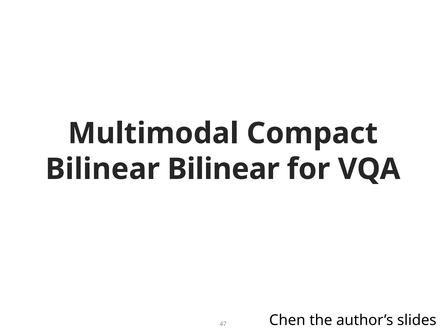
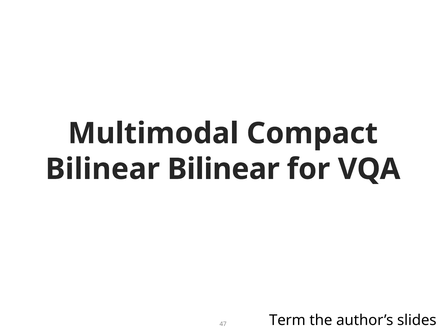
Chen: Chen -> Term (287, 320)
